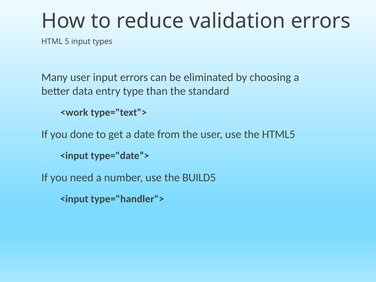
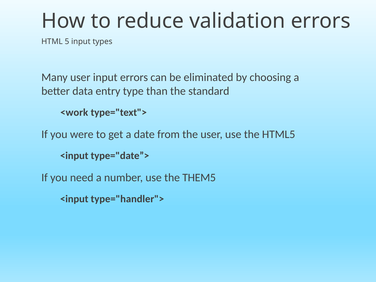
done: done -> were (82, 134)
BUILD5: BUILD5 -> THEM5 (199, 178)
